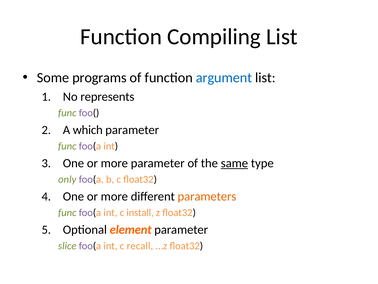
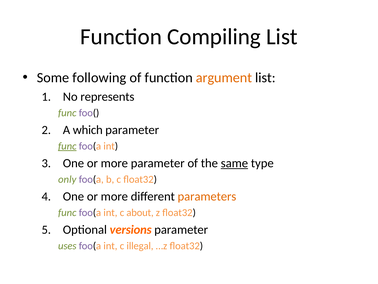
programs: programs -> following (99, 78)
argument colour: blue -> orange (224, 78)
func underline: none -> present (67, 146)
install: install -> about (140, 212)
element: element -> versions (131, 229)
slice: slice -> uses (67, 245)
recall: recall -> illegal (140, 245)
